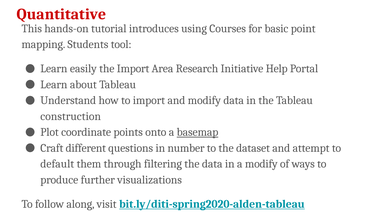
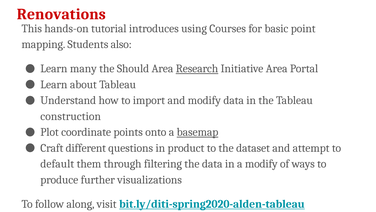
Quantitative: Quantitative -> Renovations (61, 14)
tool: tool -> also (121, 44)
easily: easily -> many (83, 68)
the Import: Import -> Should (133, 68)
Research underline: none -> present (197, 68)
Initiative Help: Help -> Area (277, 68)
number: number -> product (186, 148)
